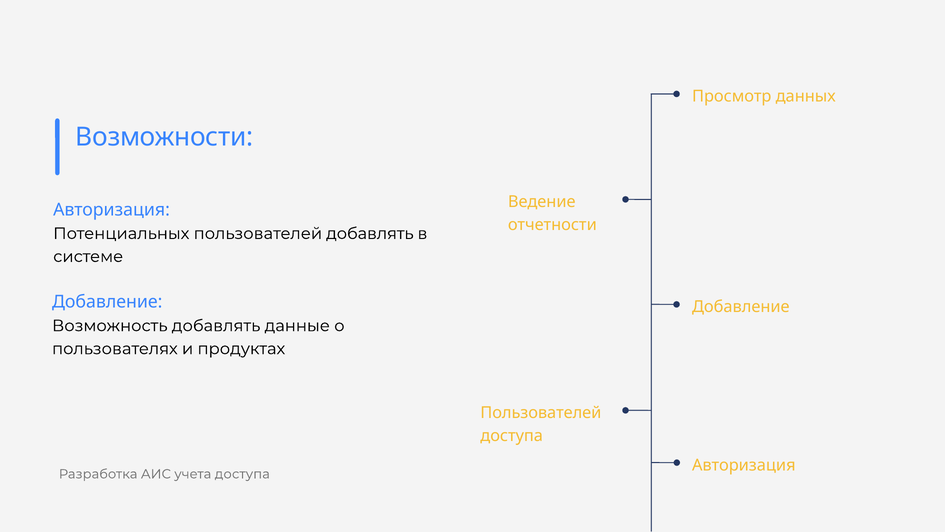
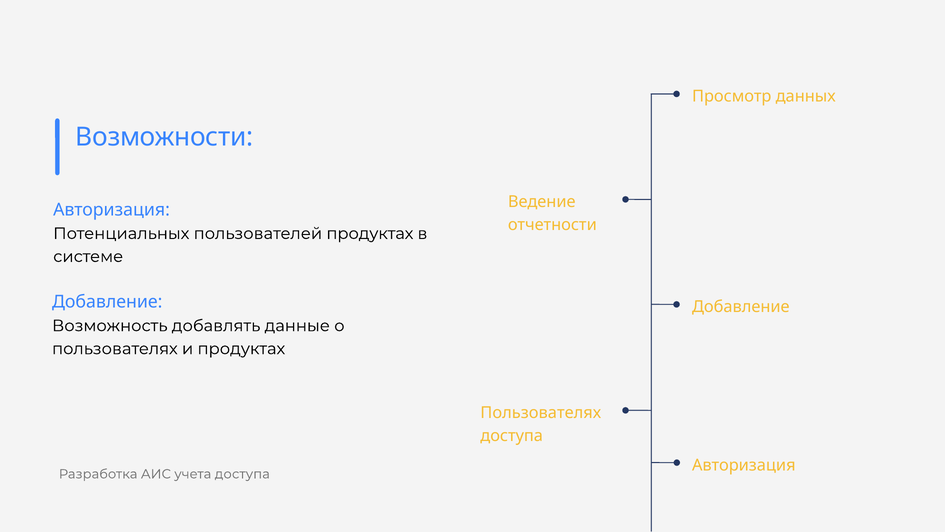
пользователей добавлять: добавлять -> продуктах (370, 233)
Пользователей: Пользователей -> Пользователях (541, 413)
